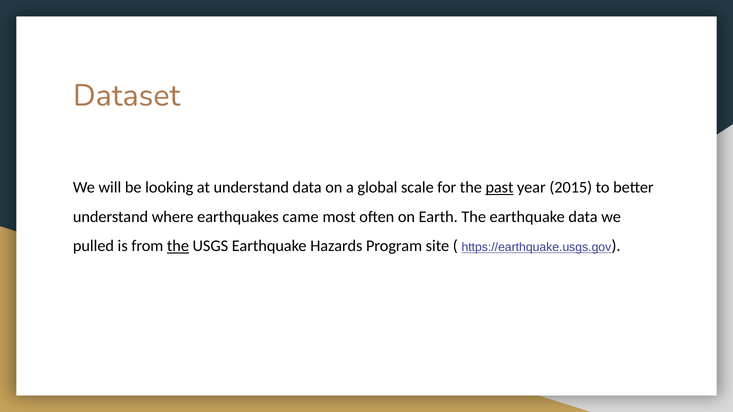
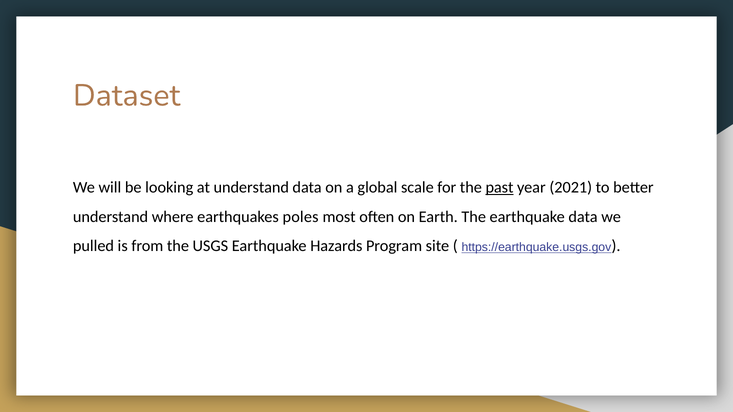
2015: 2015 -> 2021 (571, 188)
came: came -> poles (301, 217)
the underline: present -> none (178, 246)
